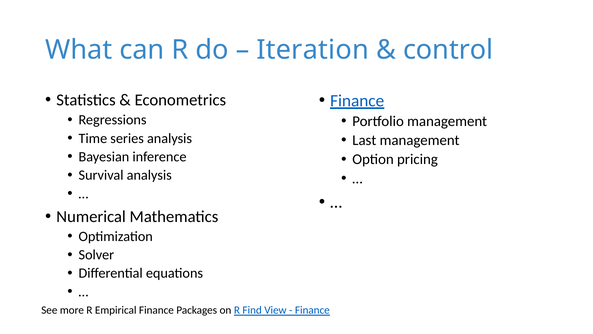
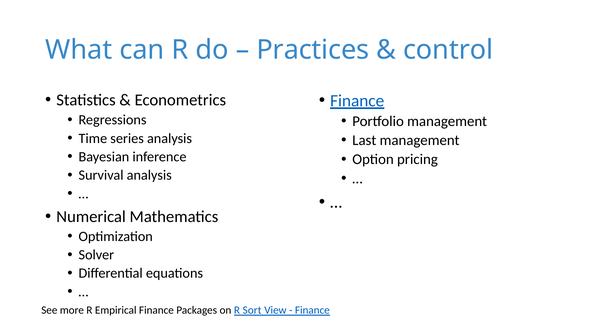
Iteration: Iteration -> Practices (313, 50)
Find: Find -> Sort (252, 310)
